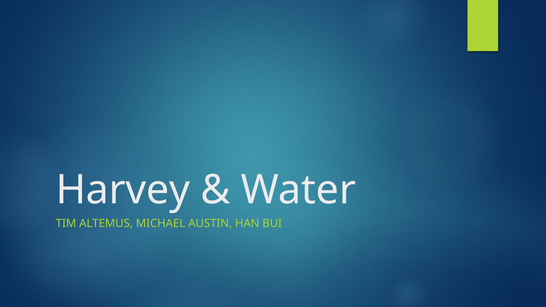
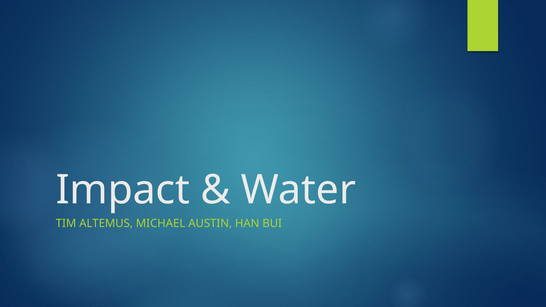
Harvey: Harvey -> Impact (123, 190)
